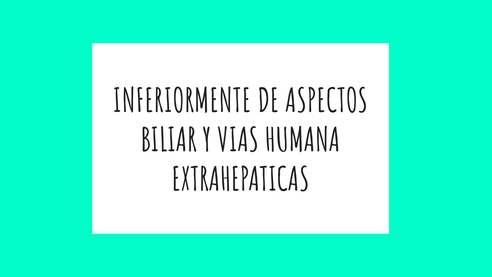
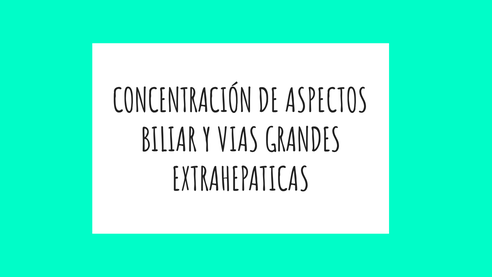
INFERIORMENTE: INFERIORMENTE -> CONCENTRACIÓN (183, 101)
HUMANA: HUMANA -> GRANDES (303, 141)
